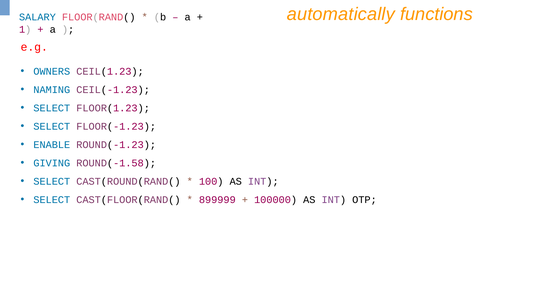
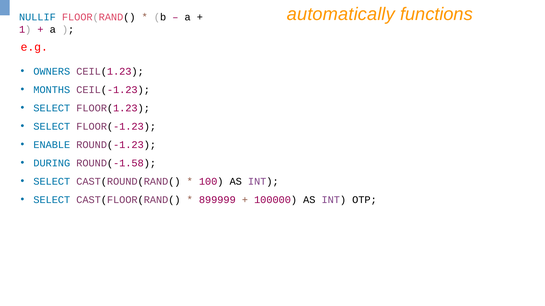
SALARY: SALARY -> NULLIF (37, 17)
NAMING: NAMING -> MONTHS (52, 90)
GIVING: GIVING -> DURING (52, 163)
